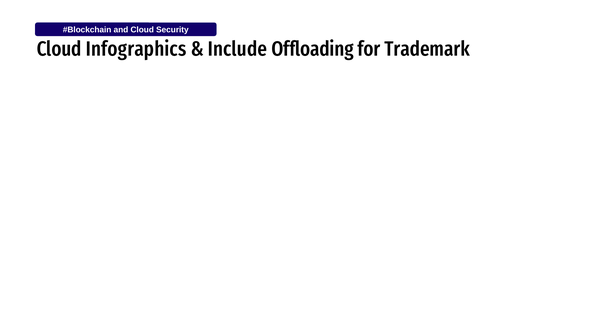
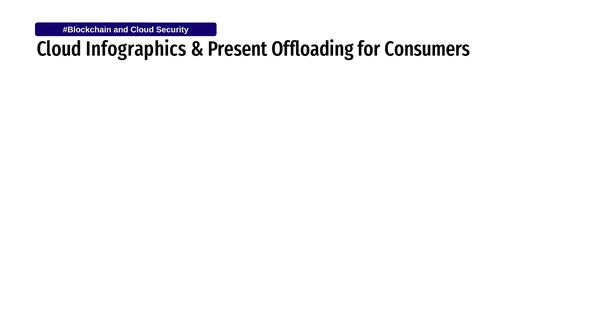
Include: Include -> Present (238, 49)
Trademark: Trademark -> Consumers (427, 49)
